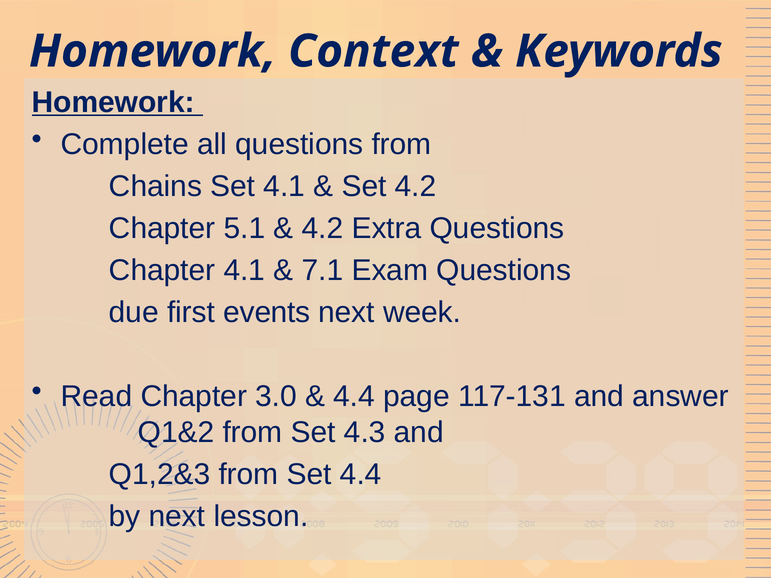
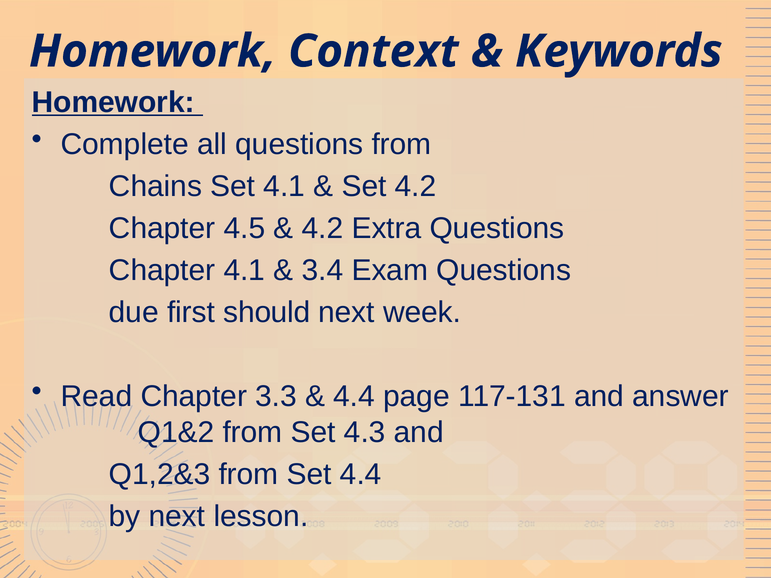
5.1: 5.1 -> 4.5 (244, 228)
7.1: 7.1 -> 3.4 (322, 270)
events: events -> should (267, 312)
3.0: 3.0 -> 3.3 (276, 396)
